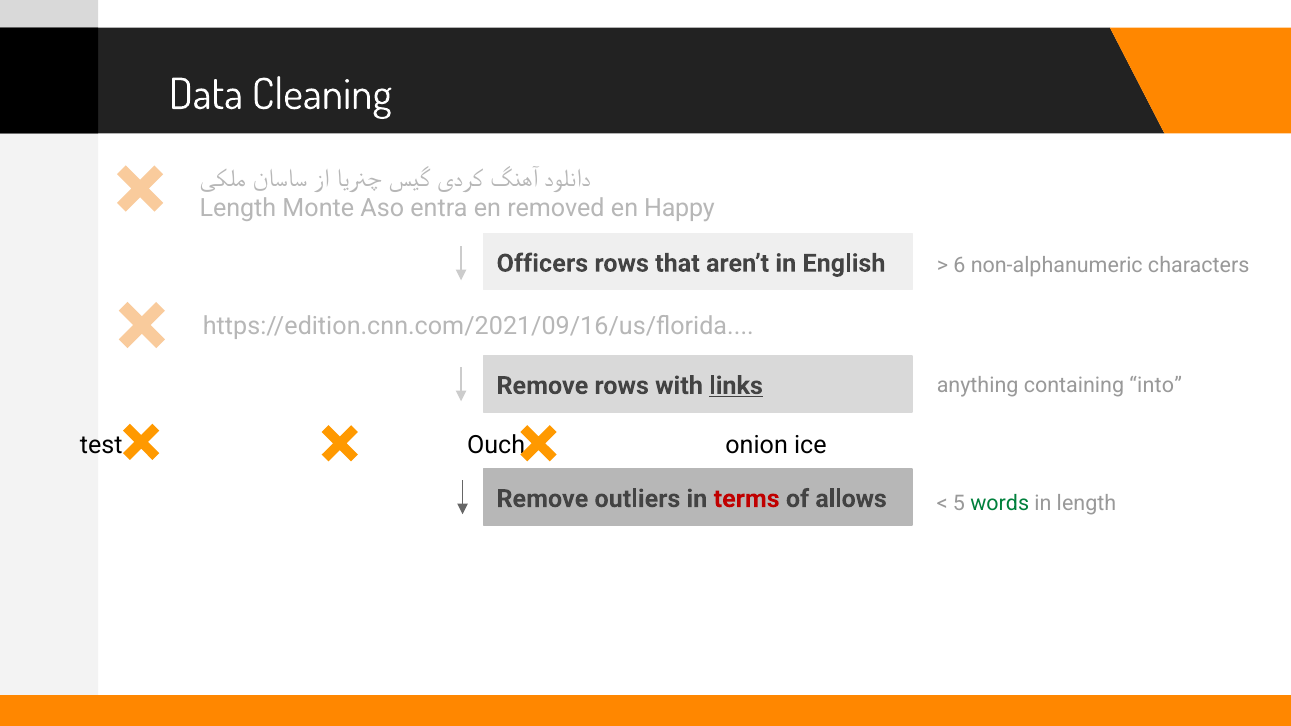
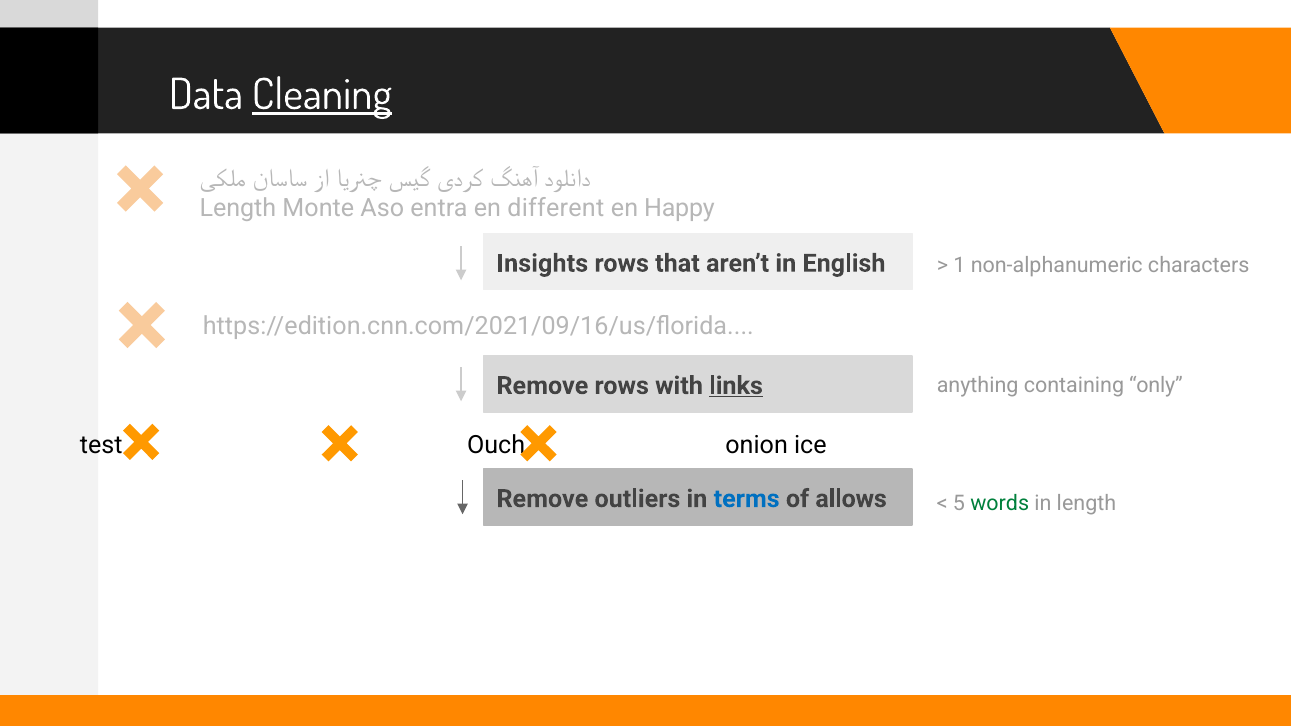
Cleaning underline: none -> present (322, 95)
removed: removed -> different (556, 208)
Officers: Officers -> Insights (542, 263)
6: 6 -> 1 (959, 266)
into: into -> only (1156, 386)
terms colour: red -> blue (747, 499)
